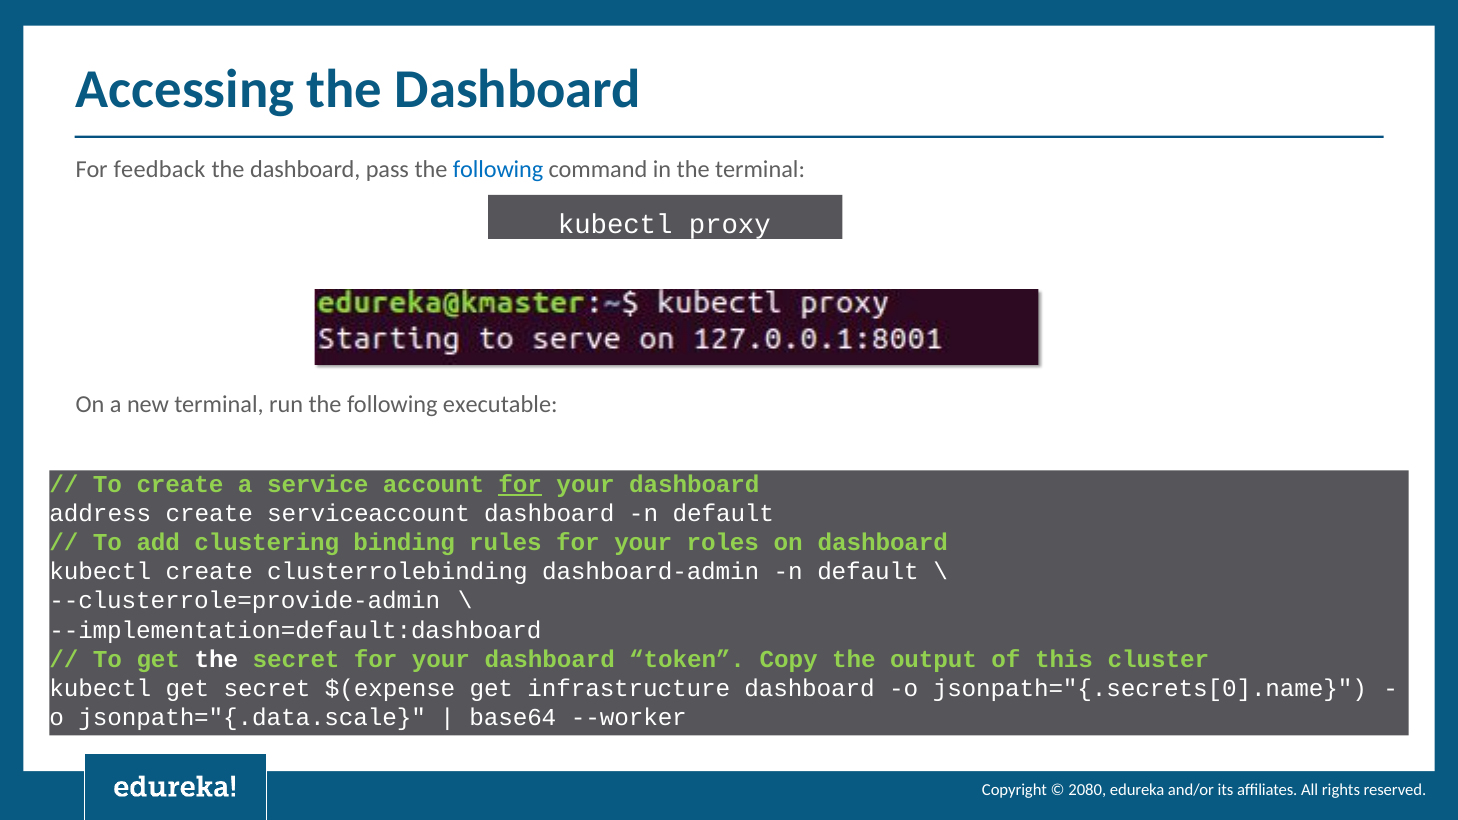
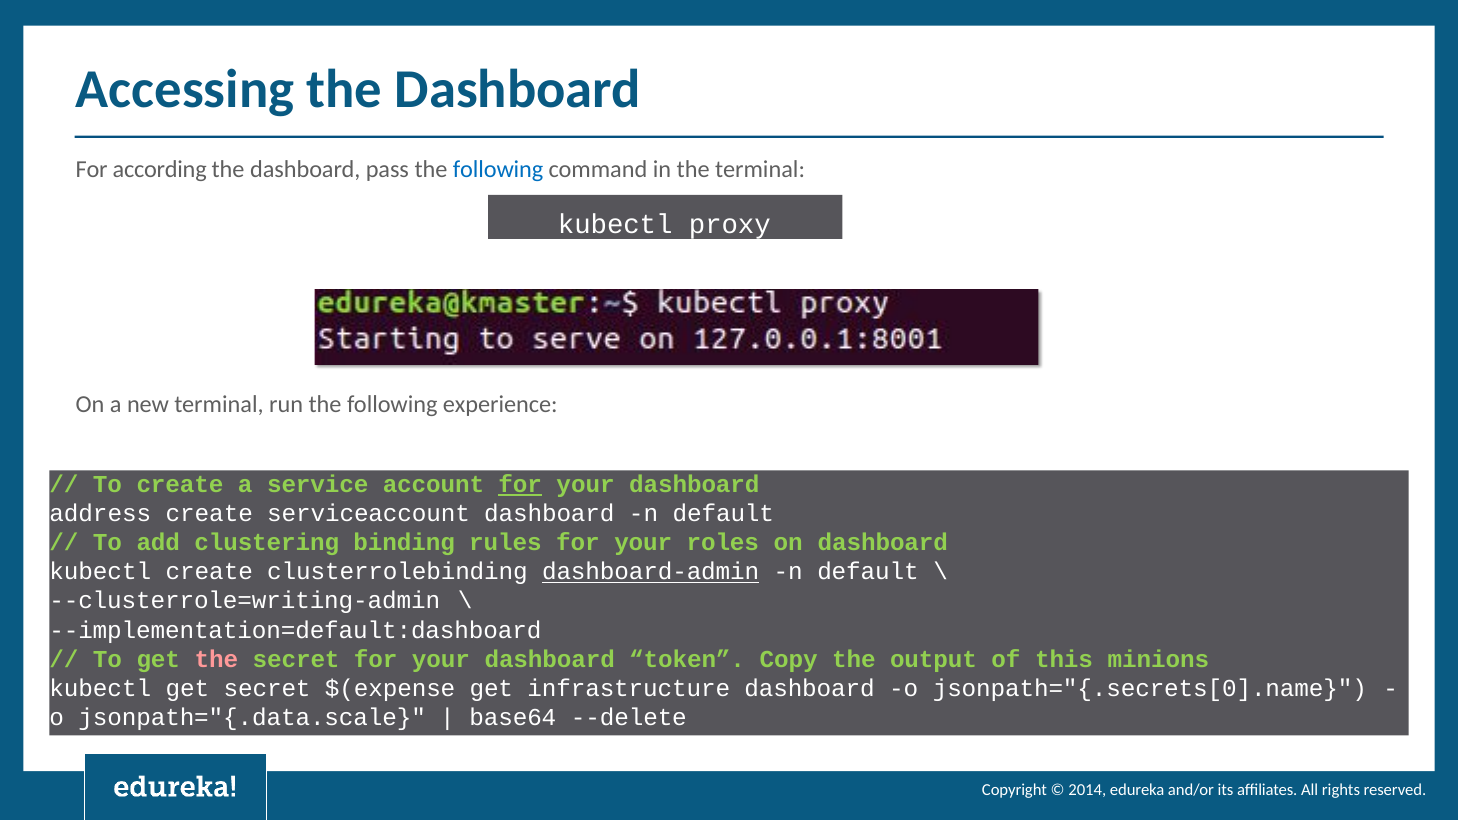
feedback: feedback -> according (160, 169)
executable: executable -> experience (500, 404)
dashboard-admin underline: none -> present (651, 572)
--clusterrole=provide-admin: --clusterrole=provide-admin -> --clusterrole=writing-admin (245, 601)
the colour: white -> pink (216, 659)
cluster: cluster -> minions (1158, 659)
--worker: --worker -> --delete (629, 718)
2080: 2080 -> 2014 (1087, 790)
